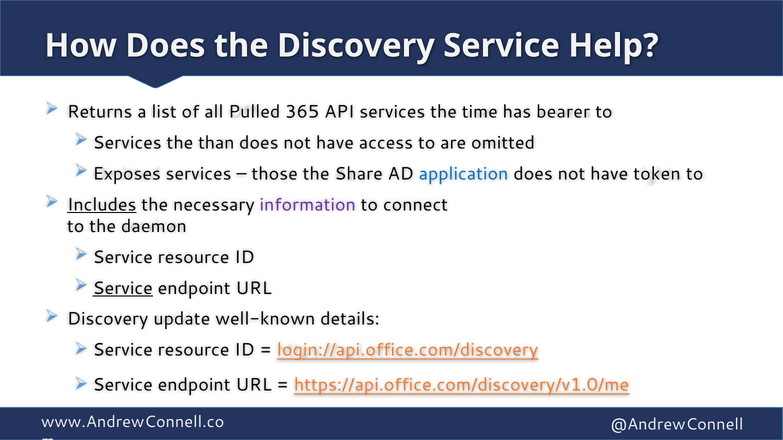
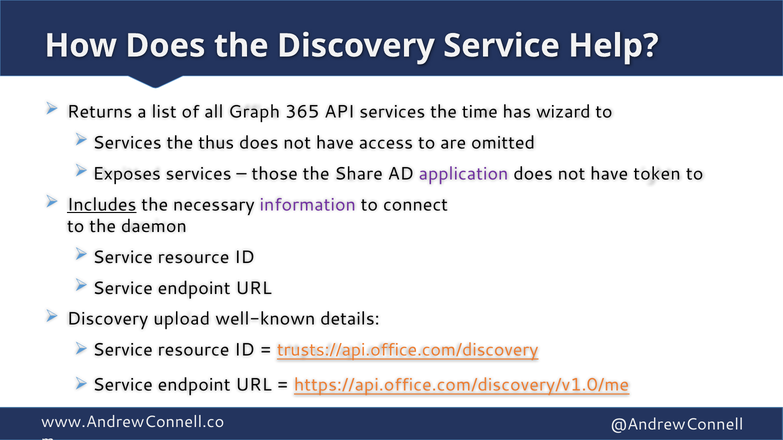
Pulled: Pulled -> Graph (254, 112)
bearer: bearer -> wizard (563, 112)
than: than -> thus (216, 143)
application colour: blue -> purple (464, 174)
Service underline: present -> none (123, 288)
update: update -> upload (182, 319)
login://api.office.com/discovery: login://api.office.com/discovery -> trusts://api.office.com/discovery (408, 350)
